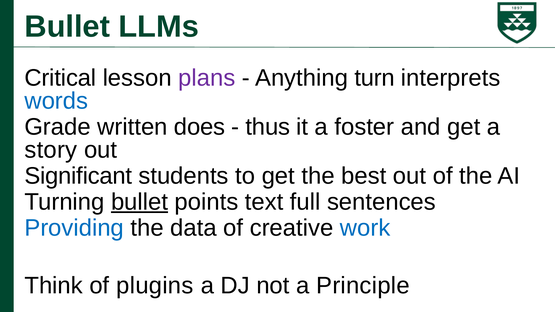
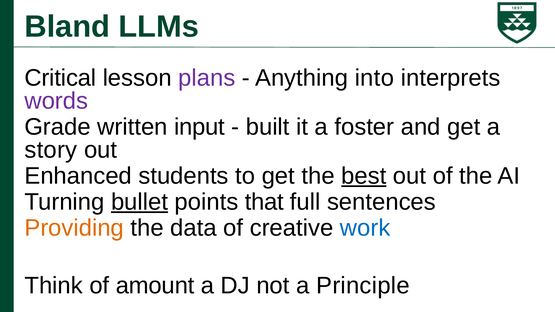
Bullet: Bullet -> Bland (67, 27)
turn: turn -> into (374, 78)
words colour: blue -> purple (56, 101)
does: does -> input (200, 127)
thus: thus -> built (268, 127)
Significant: Significant -> Enhanced (78, 176)
best underline: none -> present (364, 176)
text: text -> that (264, 202)
Providing colour: blue -> orange (74, 228)
plugins: plugins -> amount (155, 286)
